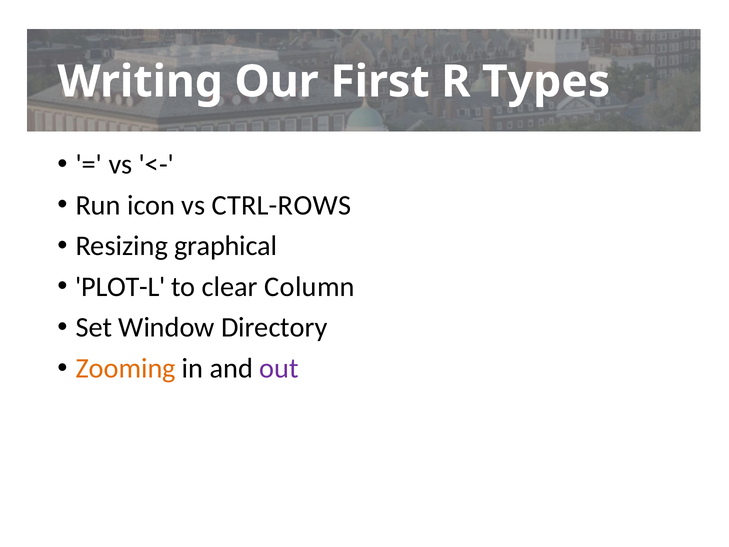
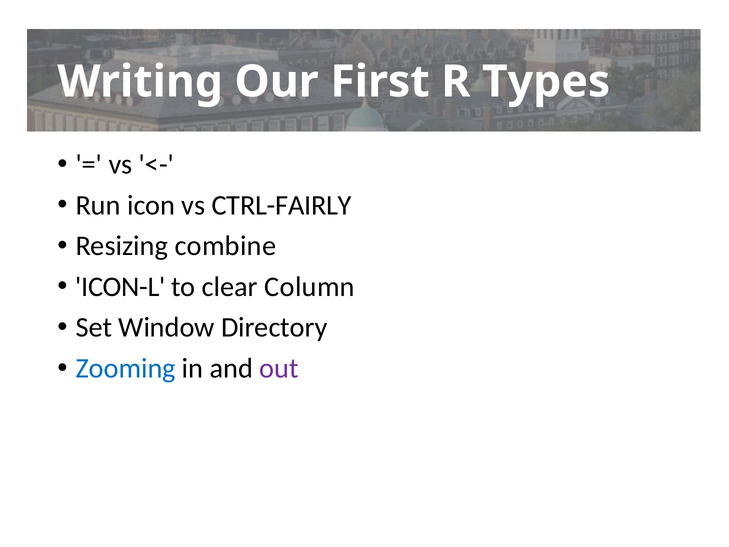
CTRL-ROWS: CTRL-ROWS -> CTRL-FAIRLY (282, 205)
graphical: graphical -> combine (225, 246)
PLOT-L: PLOT-L -> ICON-L (120, 287)
Zooming colour: orange -> blue (126, 368)
